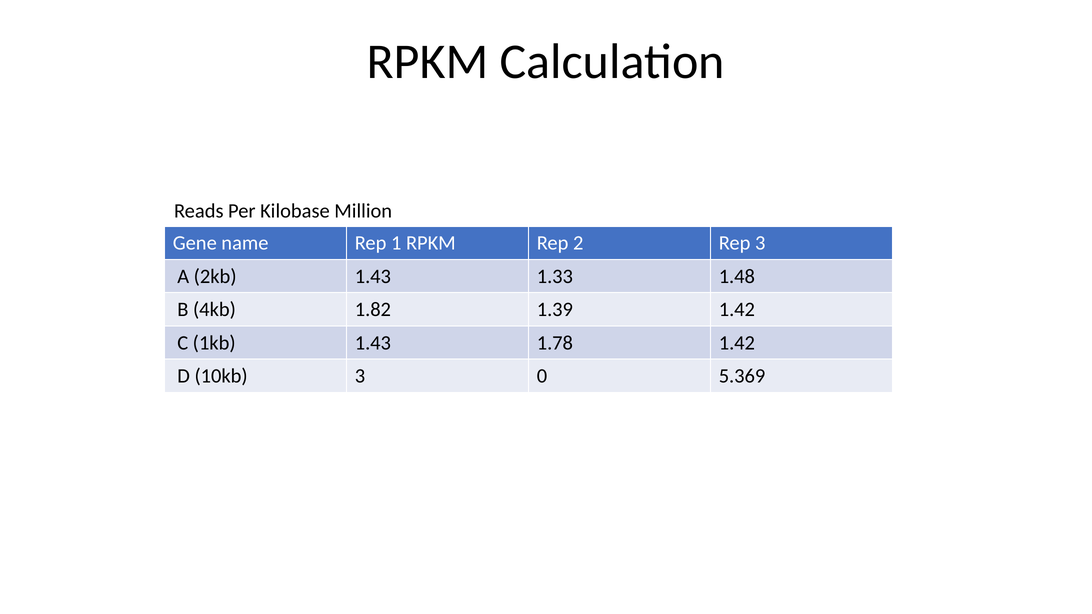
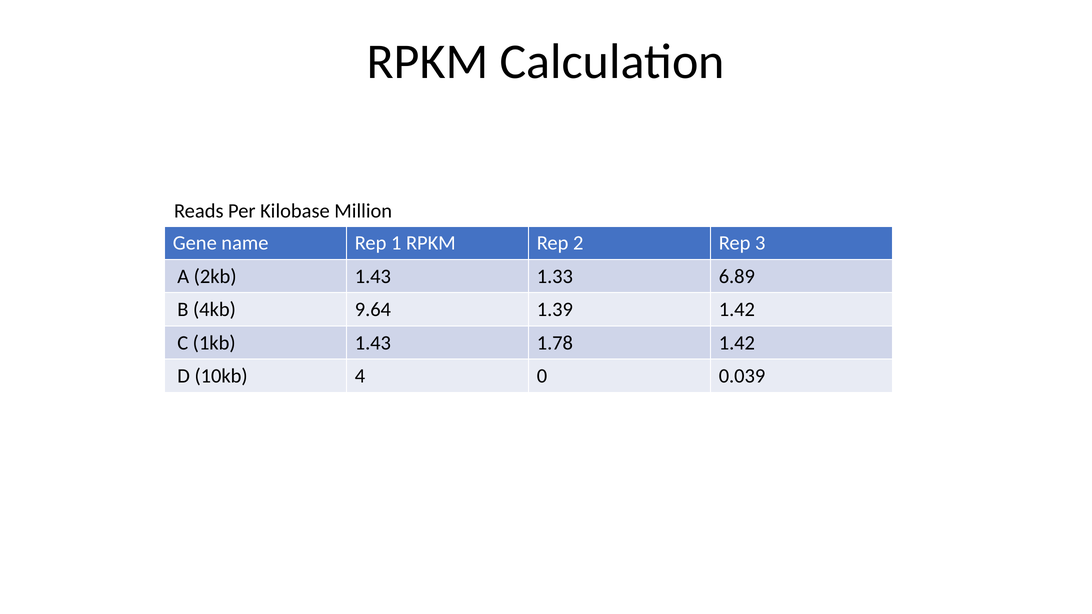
1.48: 1.48 -> 6.89 (737, 276)
1.82: 1.82 -> 9.64 (373, 310)
10kb 3: 3 -> 4 (360, 376)
5.369: 5.369 -> 0.039 (742, 376)
